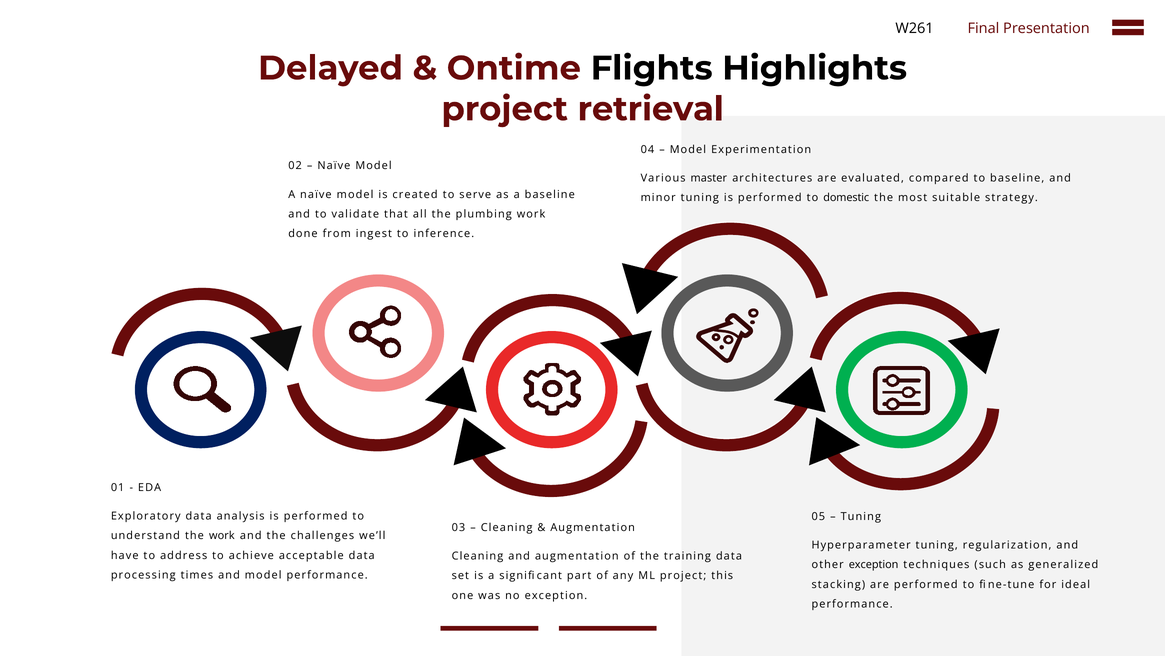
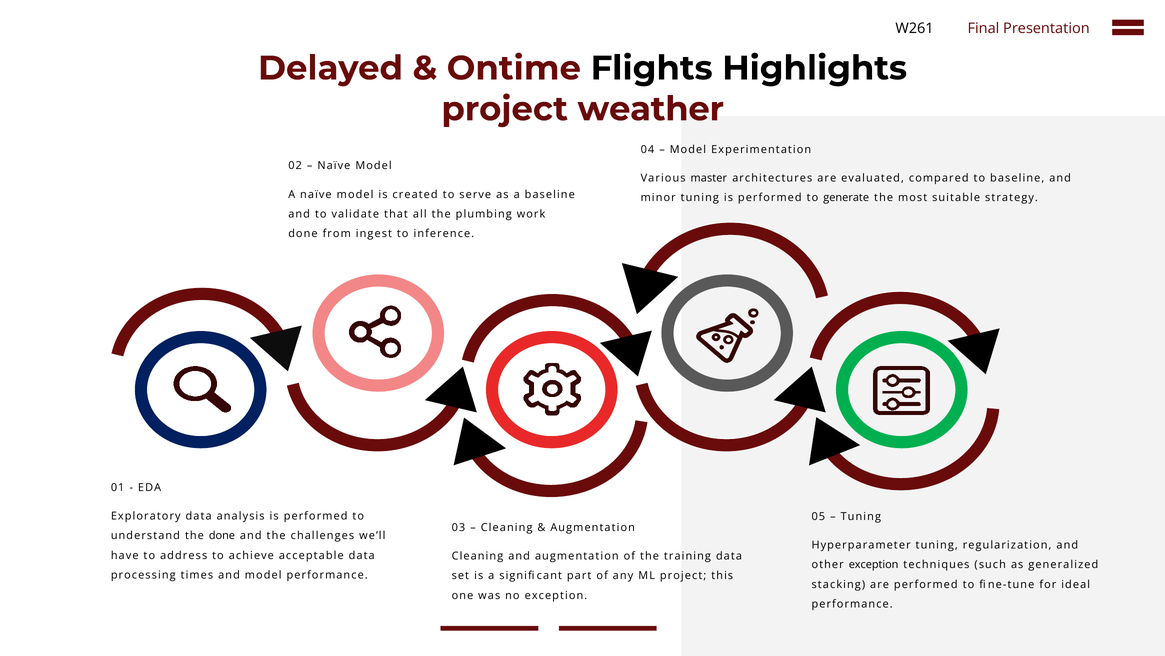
retrieval: retrieval -> weather (651, 109)
domestic: domestic -> generate (846, 198)
the work: work -> done (222, 535)
